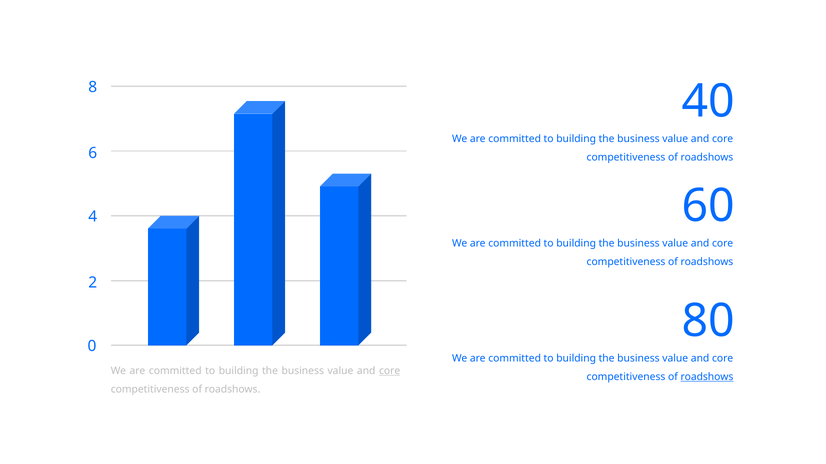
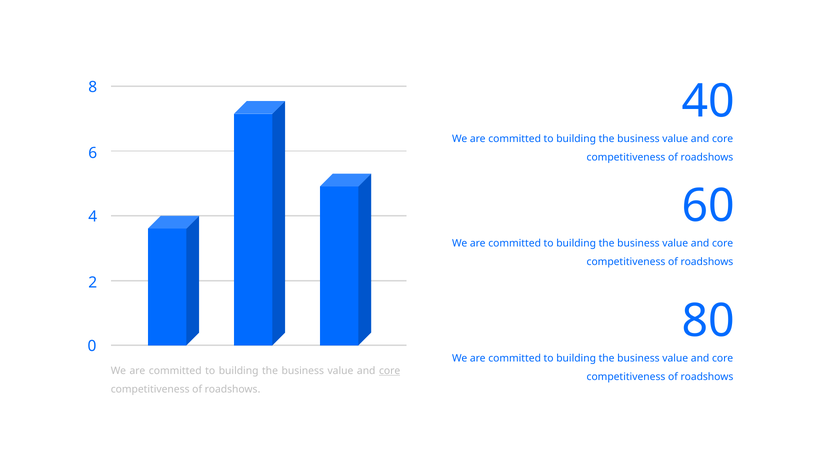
roadshows underline: present -> none (707, 377)
